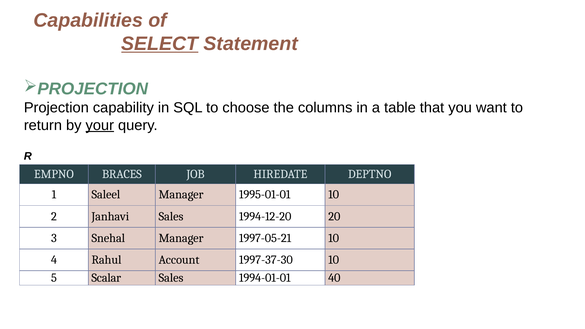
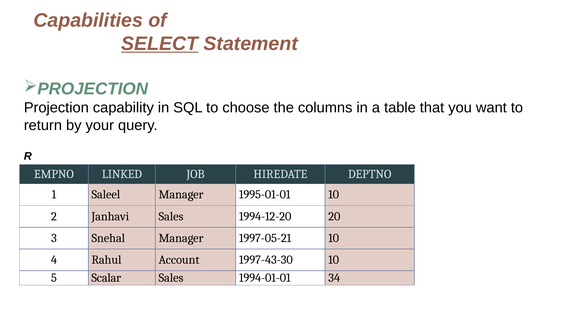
your underline: present -> none (100, 125)
BRACES: BRACES -> LINKED (122, 174)
1997-37-30: 1997-37-30 -> 1997-43-30 (266, 260)
40: 40 -> 34 (334, 278)
